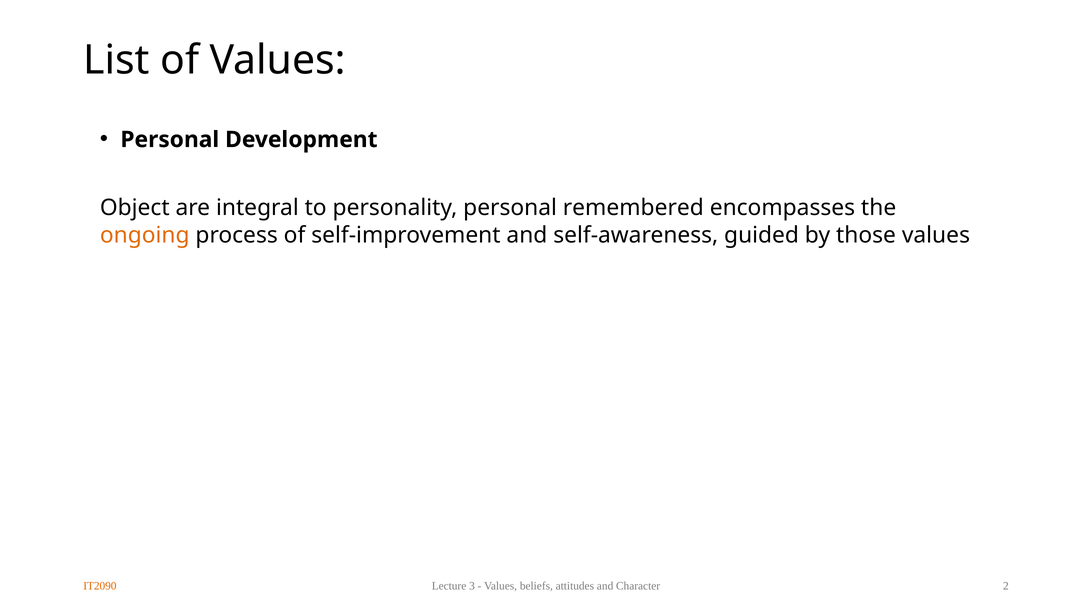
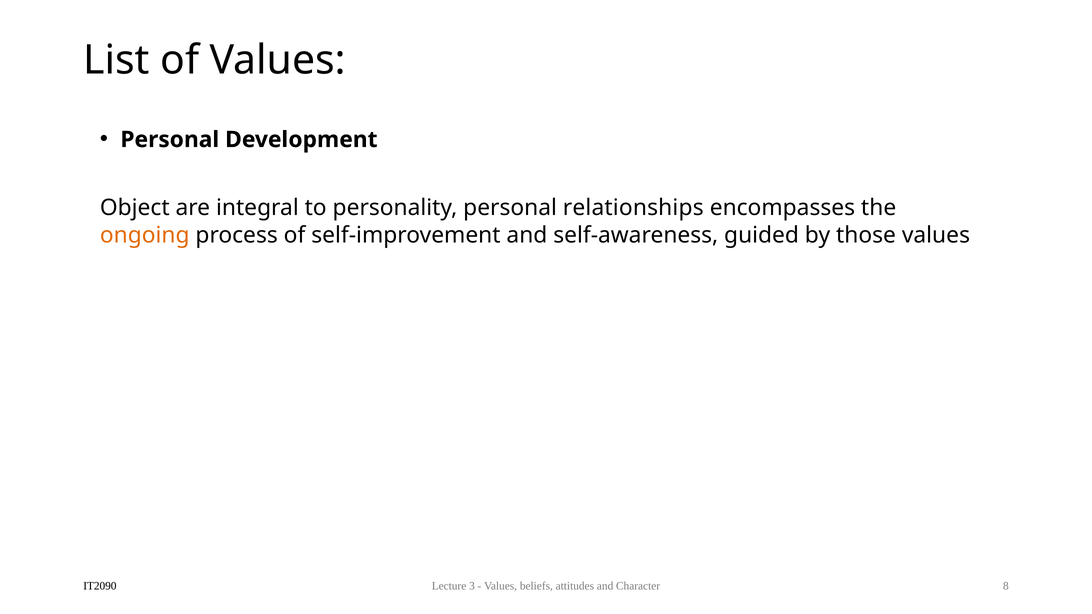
remembered: remembered -> relationships (633, 208)
IT2090 colour: orange -> black (100, 586)
2: 2 -> 8 (1006, 586)
